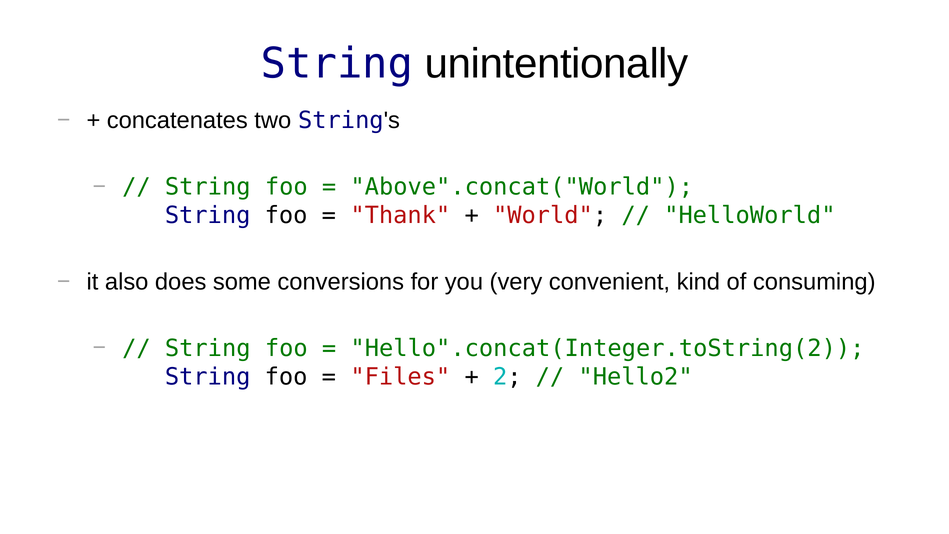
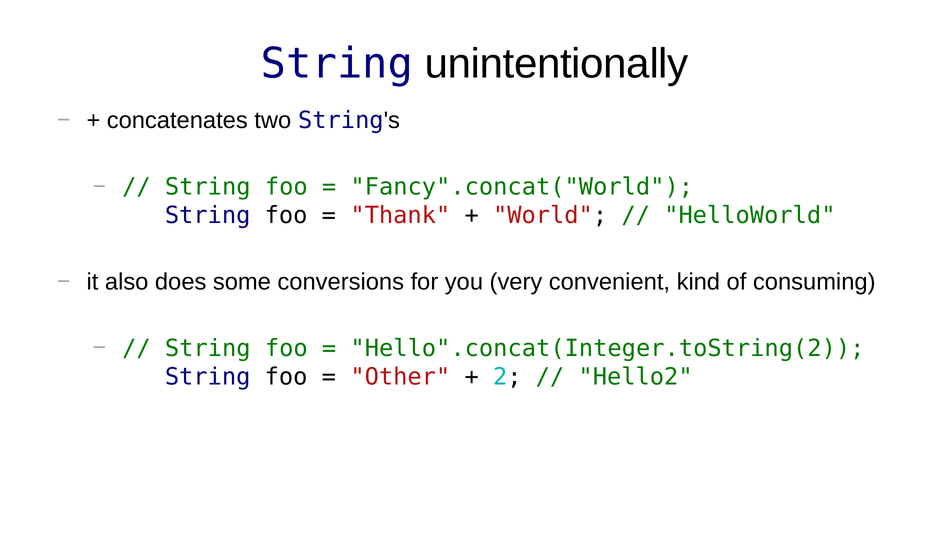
Above".concat("World: Above".concat("World -> Fancy".concat("World (522, 187)
Files: Files -> Other (400, 377)
